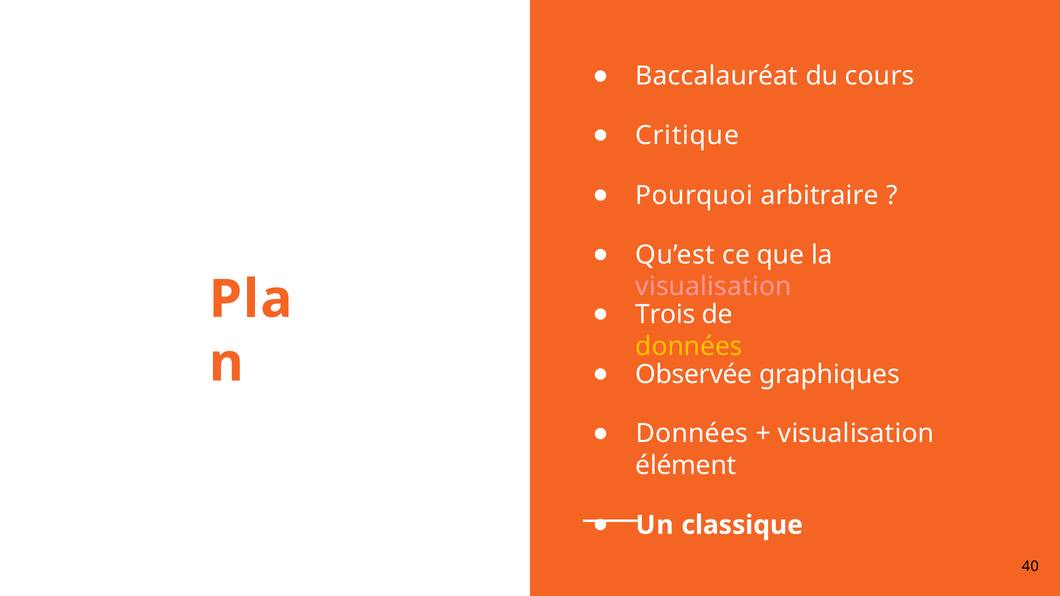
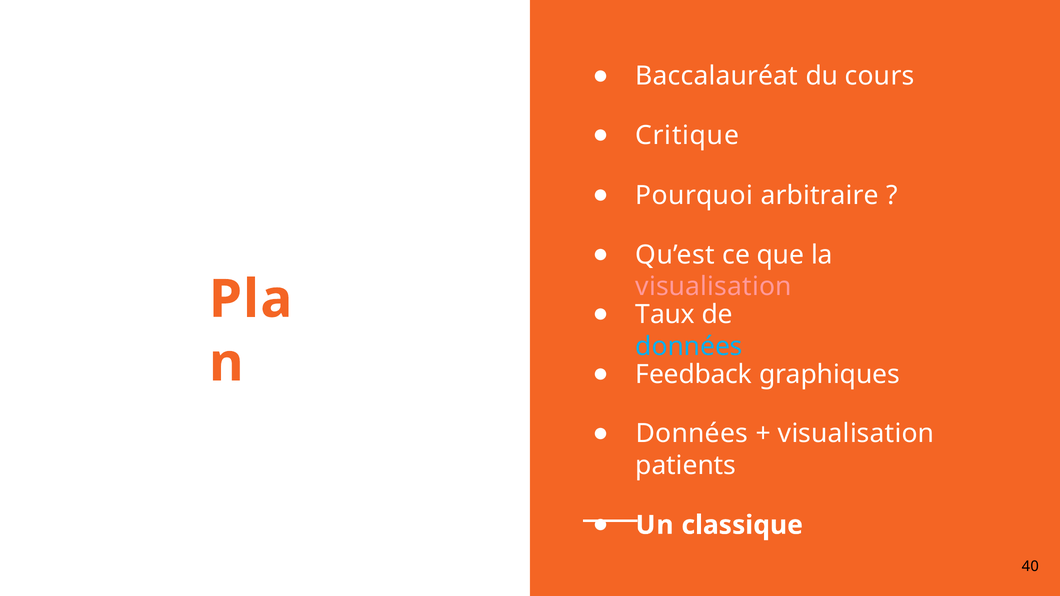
Trois: Trois -> Taux (665, 315)
données colour: yellow -> light blue (689, 347)
Observée: Observée -> Feedback (694, 374)
élément: élément -> patients (686, 466)
